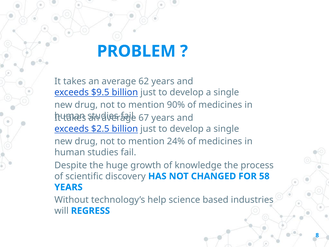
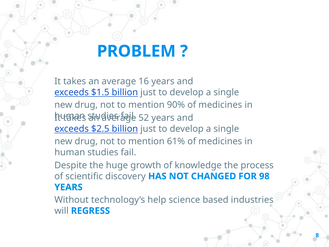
62: 62 -> 16 (144, 81)
$9.5: $9.5 -> $1.5 (100, 92)
67: 67 -> 52 (144, 118)
24%: 24% -> 61% (176, 141)
58: 58 -> 98 (264, 176)
